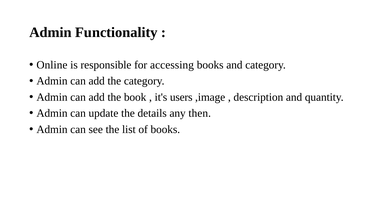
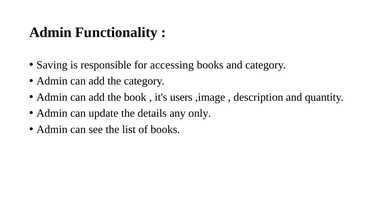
Online: Online -> Saving (52, 65)
then: then -> only (200, 113)
